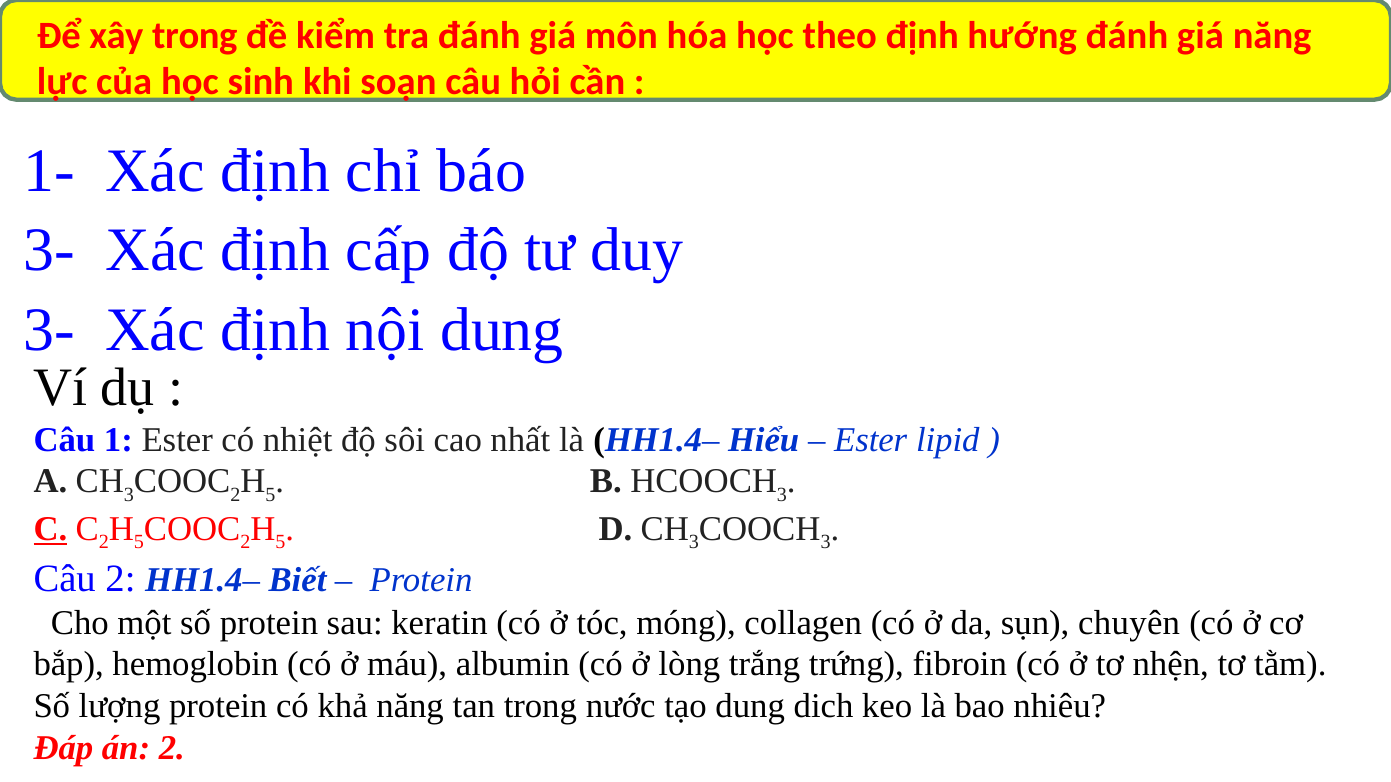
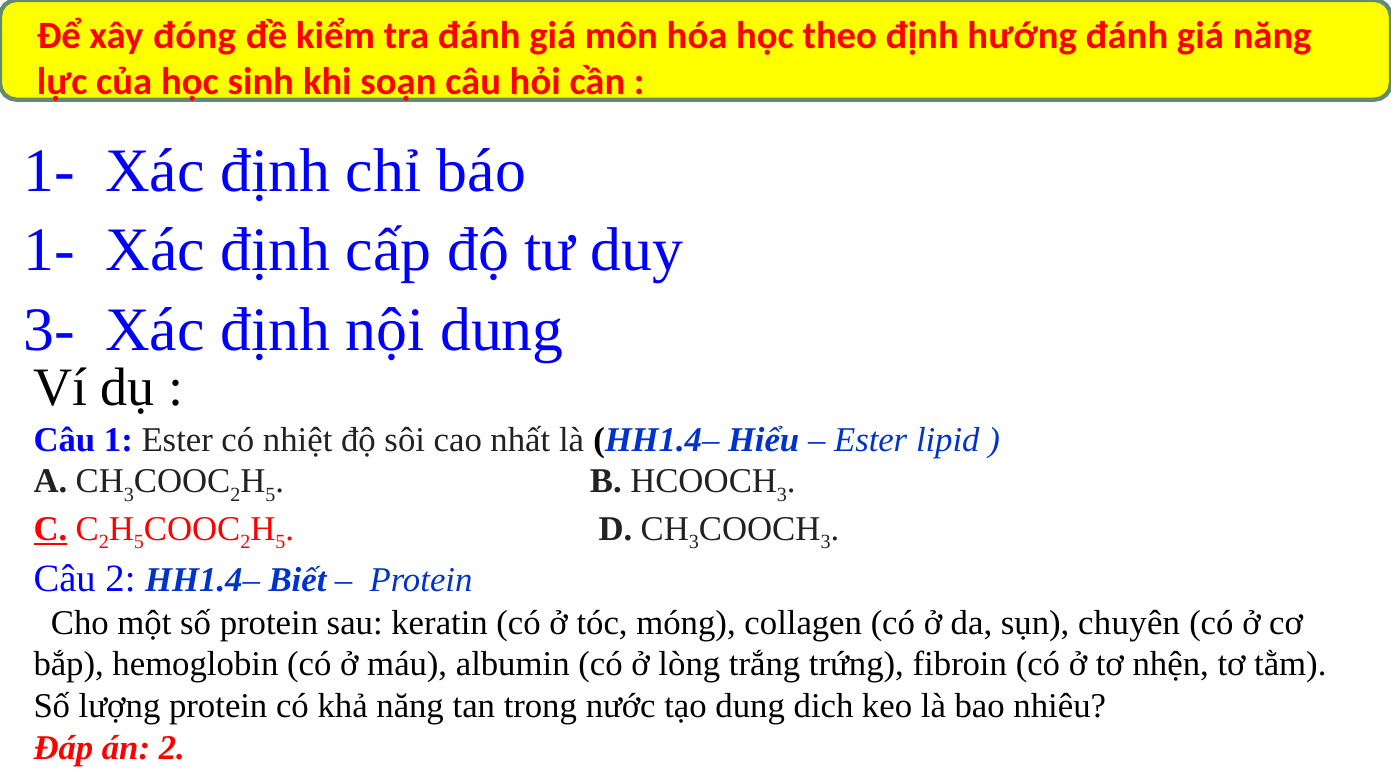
xây trong: trong -> đóng (194, 35)
3-: 3- -> 1- (49, 251)
